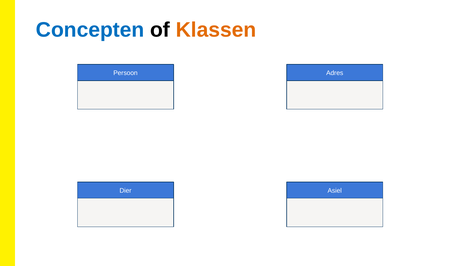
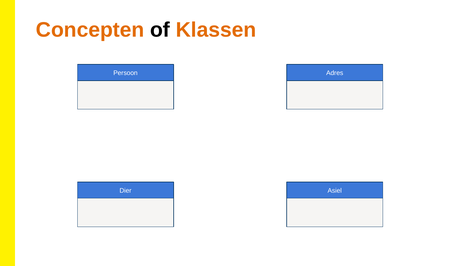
Concepten colour: blue -> orange (90, 30)
